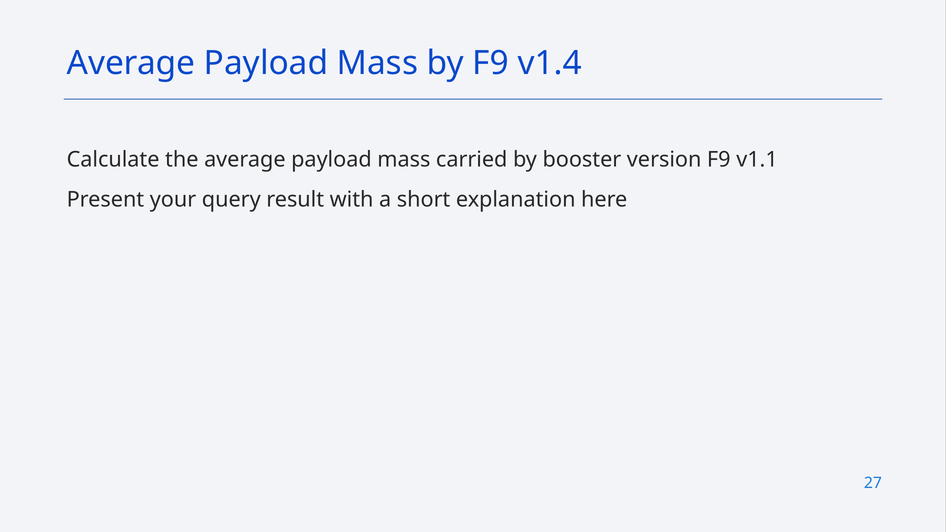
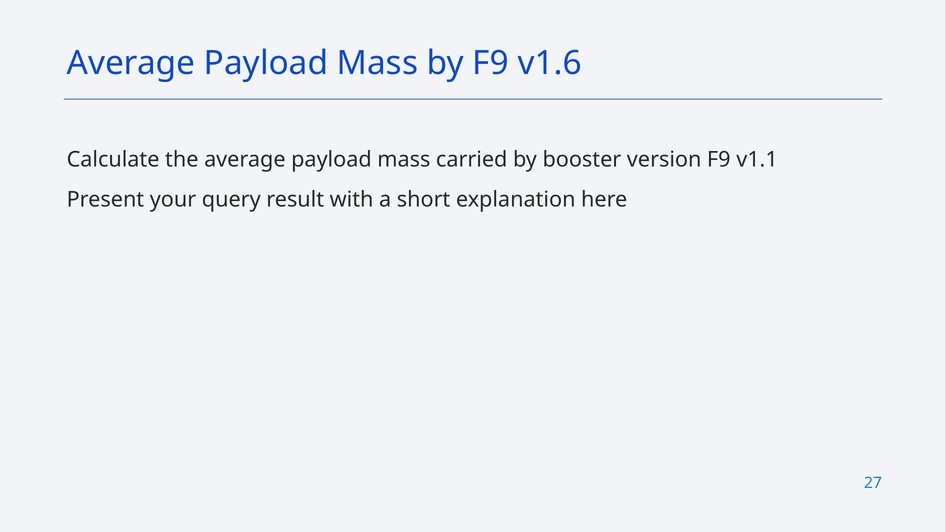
v1.4: v1.4 -> v1.6 (550, 63)
